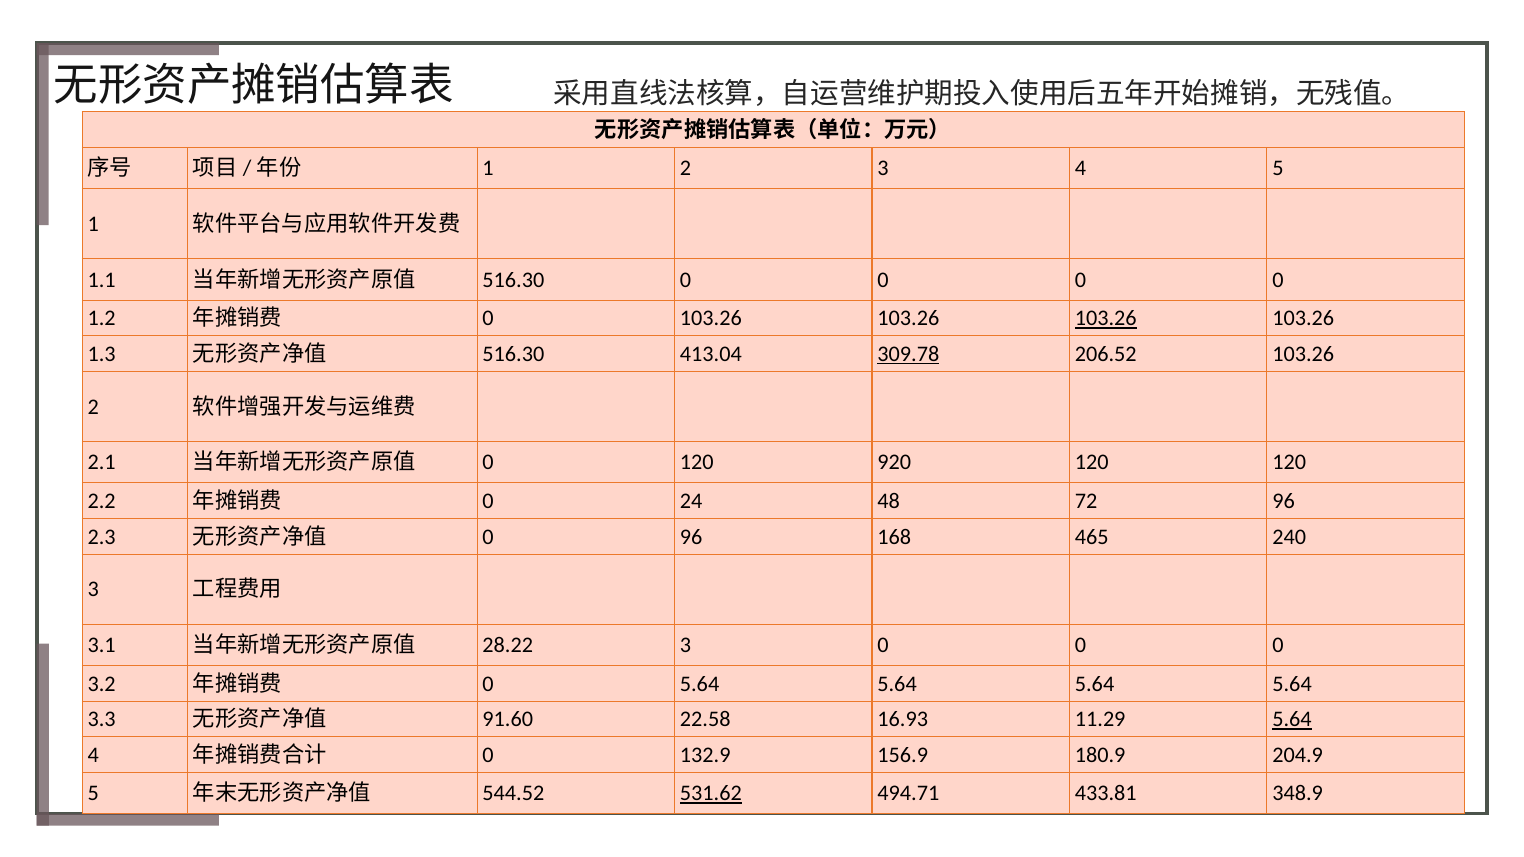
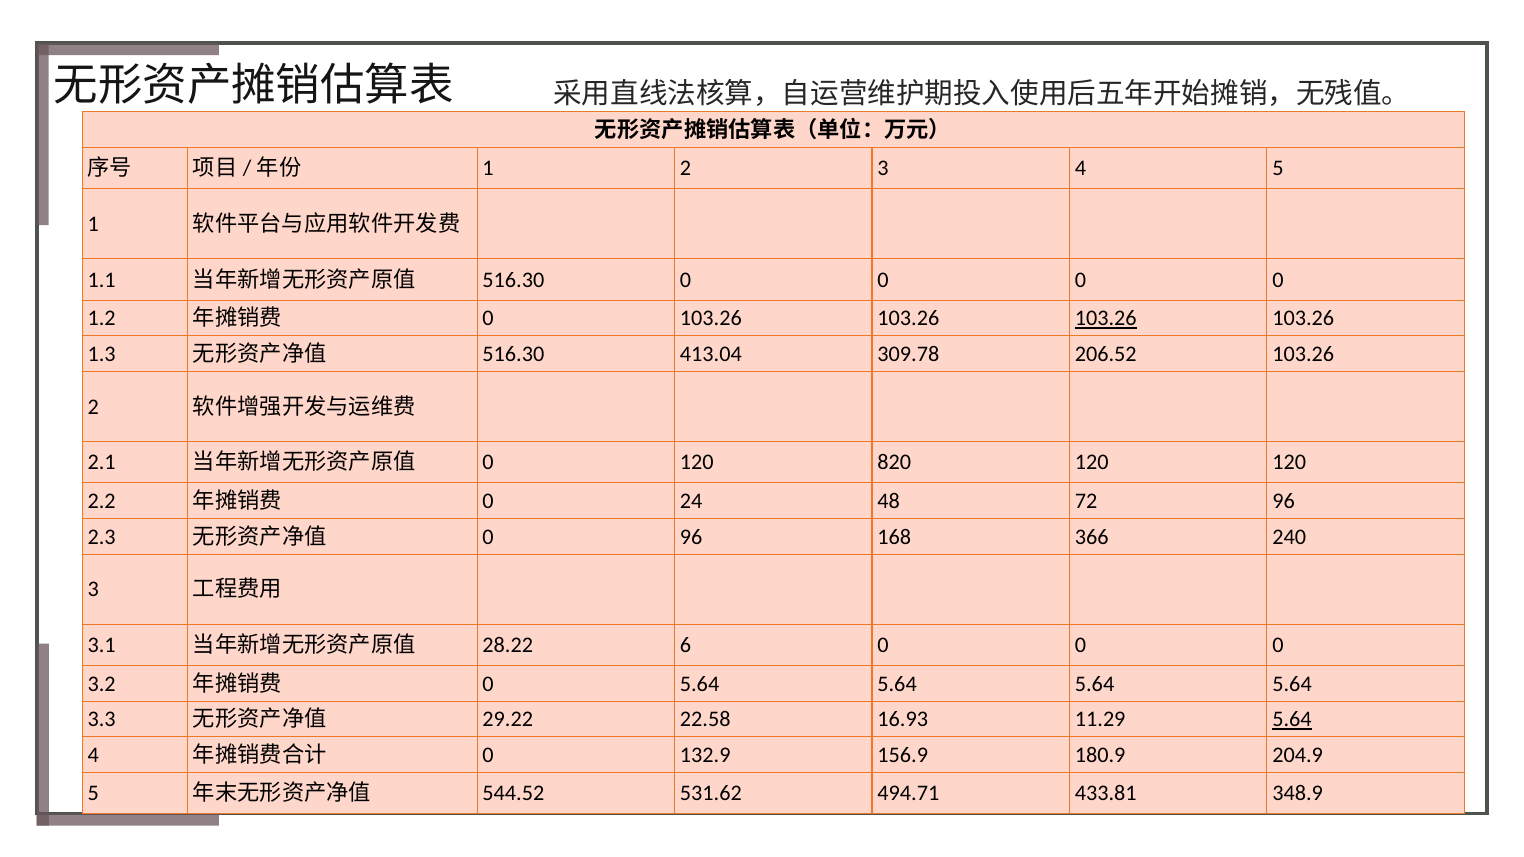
309.78 underline: present -> none (908, 354)
920: 920 -> 820 (894, 463)
465: 465 -> 366 (1092, 537)
28.22 3: 3 -> 6 (686, 645)
91.60: 91.60 -> 29.22 (508, 720)
531.62 underline: present -> none (711, 794)
